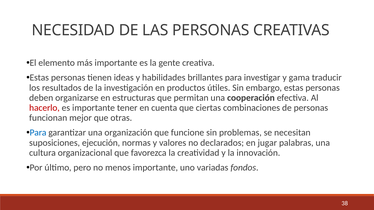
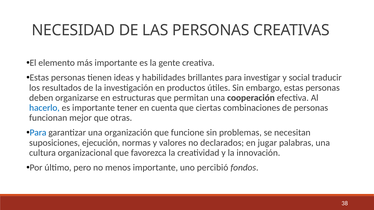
gama: gama -> social (299, 78)
hacerlo colour: red -> blue (44, 108)
variadas: variadas -> percibió (213, 168)
